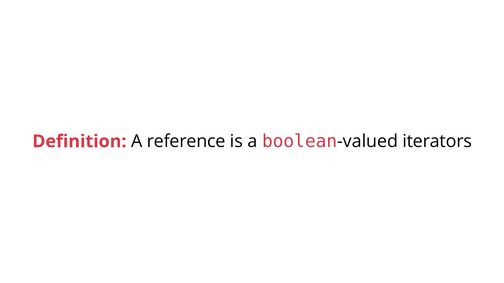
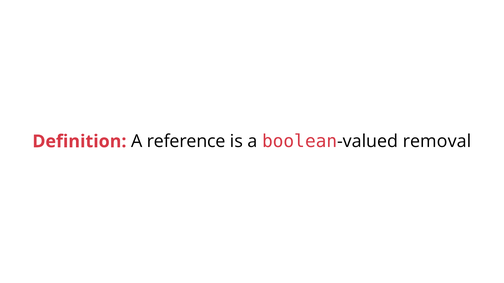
iterators: iterators -> removal (437, 142)
